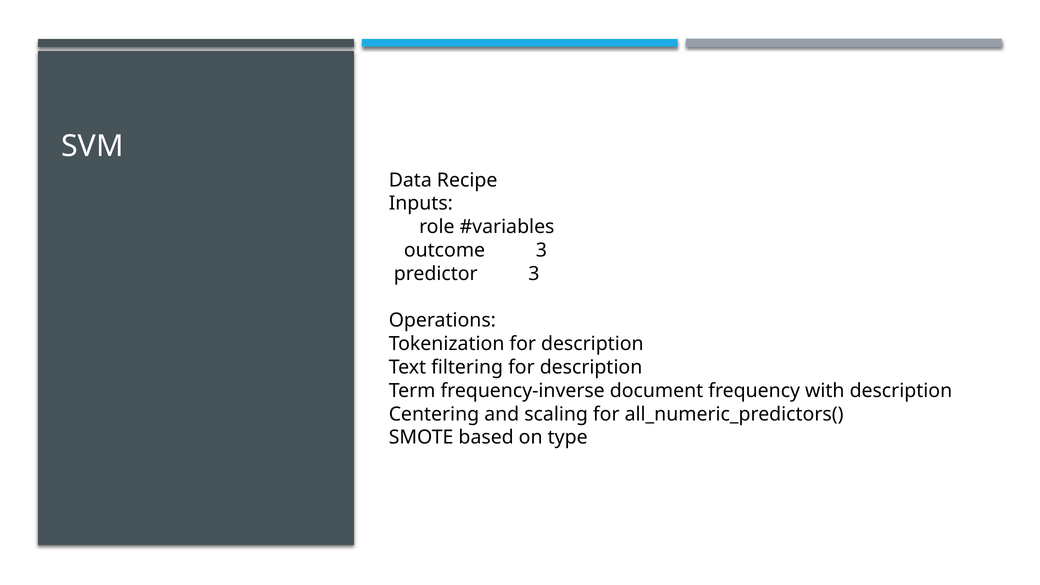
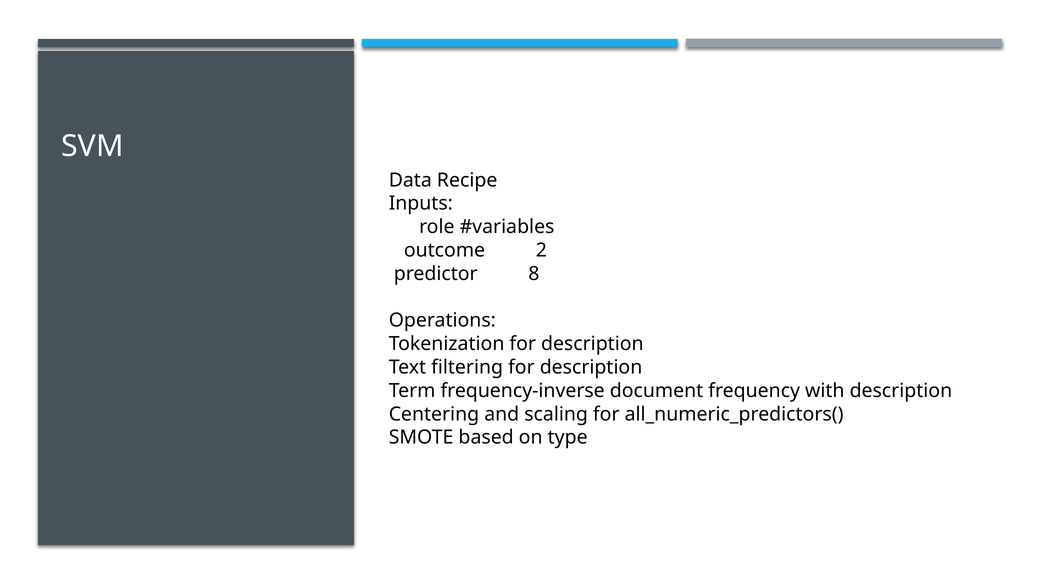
outcome 3: 3 -> 2 (541, 250)
predictor 3: 3 -> 8 (534, 274)
